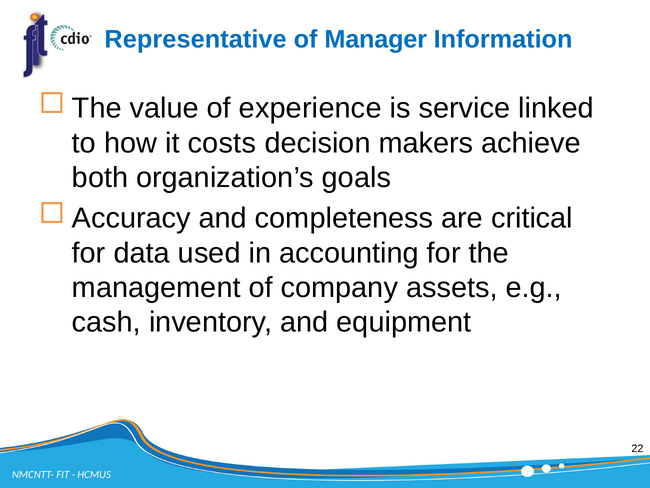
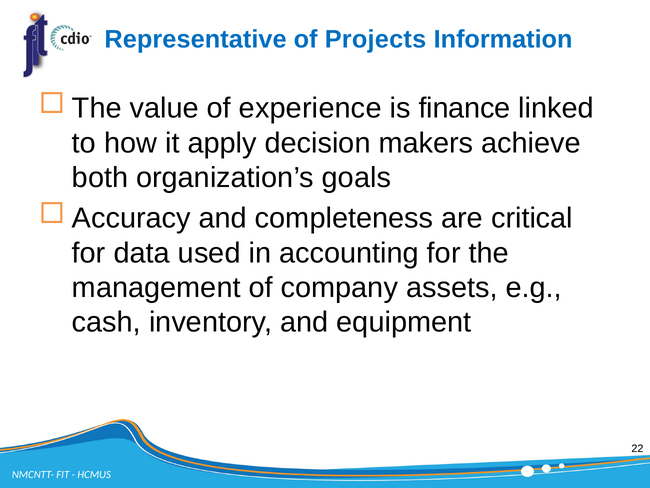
Manager: Manager -> Projects (375, 39)
service: service -> finance (465, 108)
costs: costs -> apply (222, 143)
